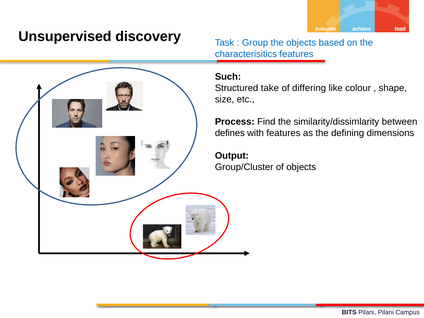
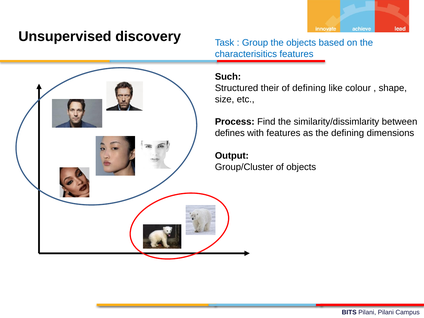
take: take -> their (270, 88)
of differing: differing -> defining (309, 88)
